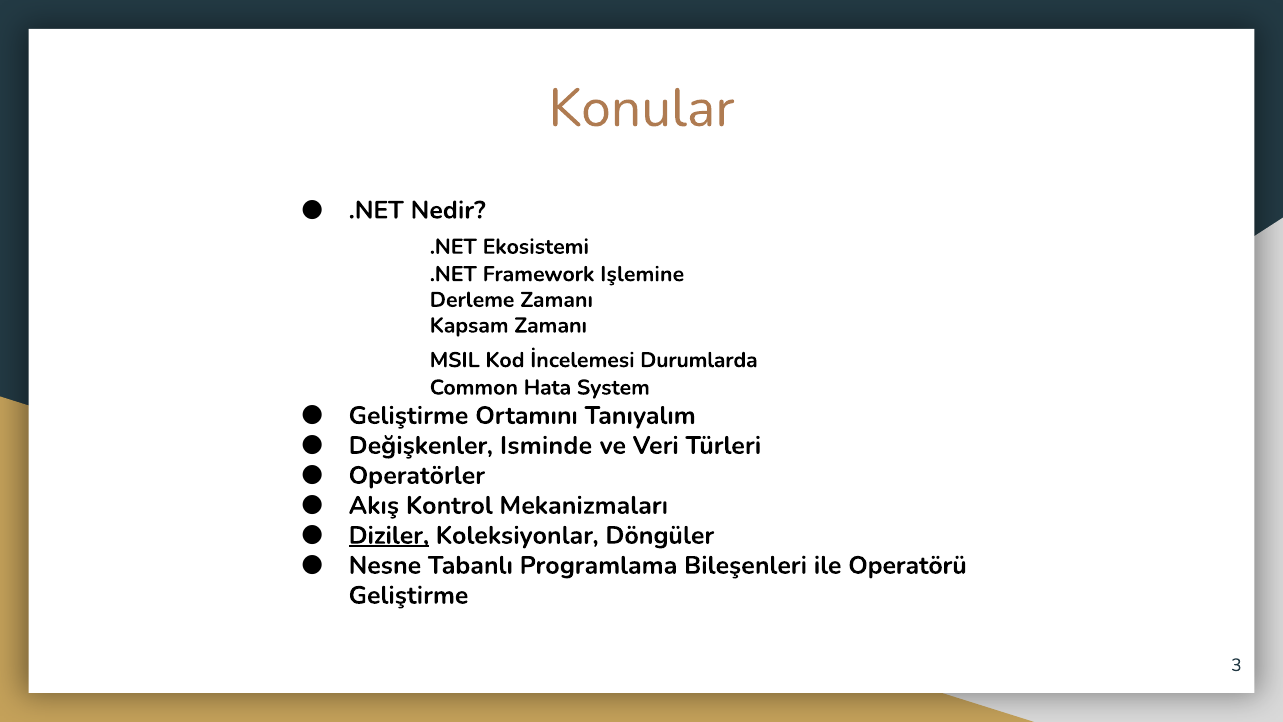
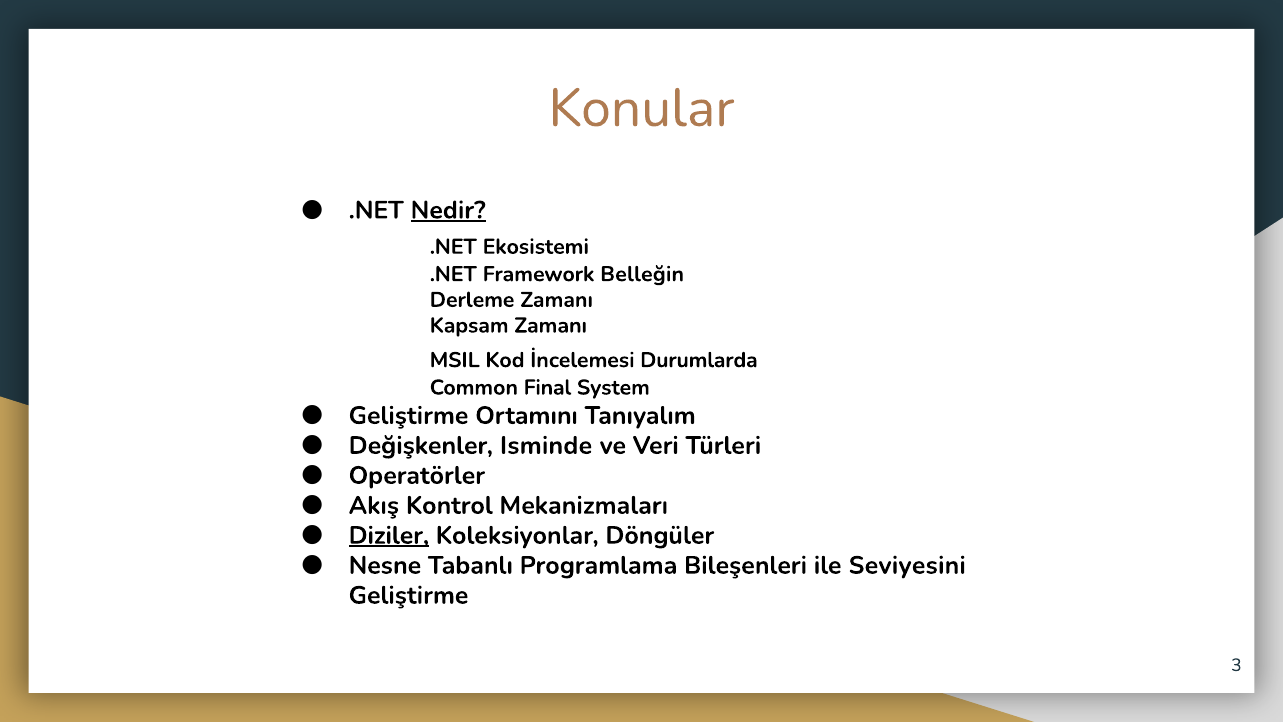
Nedir underline: none -> present (448, 210)
Işlemine: Işlemine -> Belleğin (642, 274)
Hata: Hata -> Final (547, 387)
Operatörü: Operatörü -> Seviyesini (907, 565)
